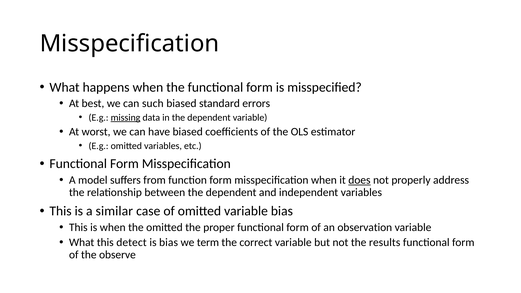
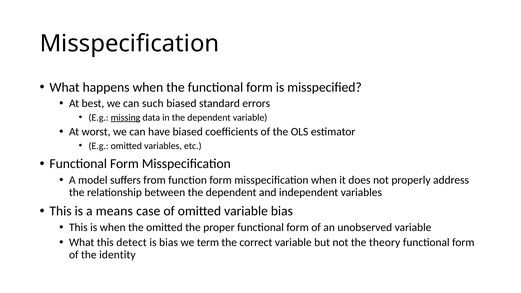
does underline: present -> none (359, 180)
similar: similar -> means (114, 211)
observation: observation -> unobserved (365, 227)
results: results -> theory (385, 242)
observe: observe -> identity (117, 255)
